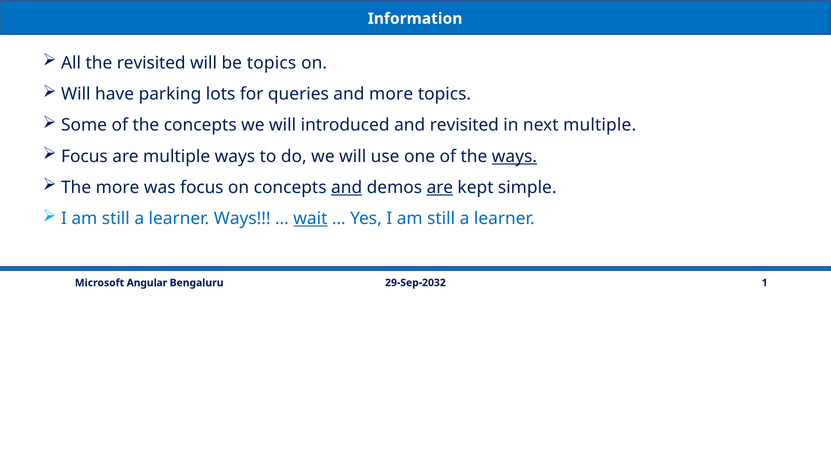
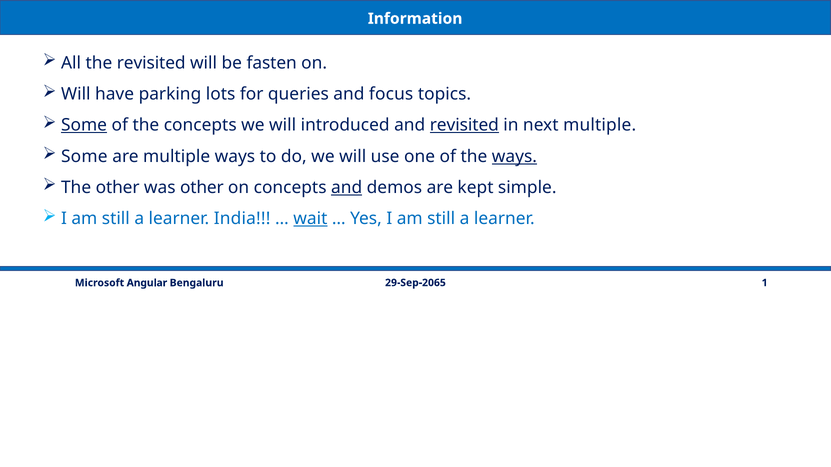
be topics: topics -> fasten (272, 63)
and more: more -> focus (391, 94)
Some underline: none -> present (84, 125)
revisited underline: none -> present (464, 125)
Focus: Focus -> Some (84, 157)
The more: more -> other (118, 188)
was focus: focus -> other (202, 188)
are underline: present -> none (440, 188)
learner Ways: Ways -> India (242, 219)
29-Sep-2032: 29-Sep-2032 -> 29-Sep-2065 (415, 283)
